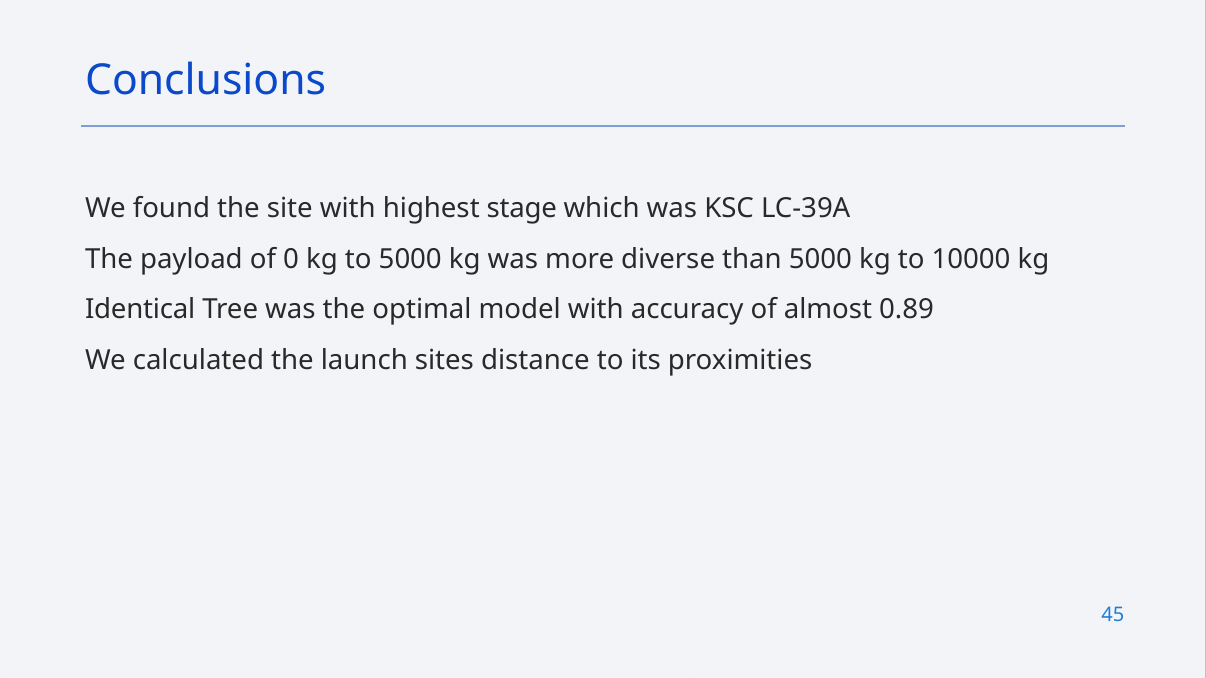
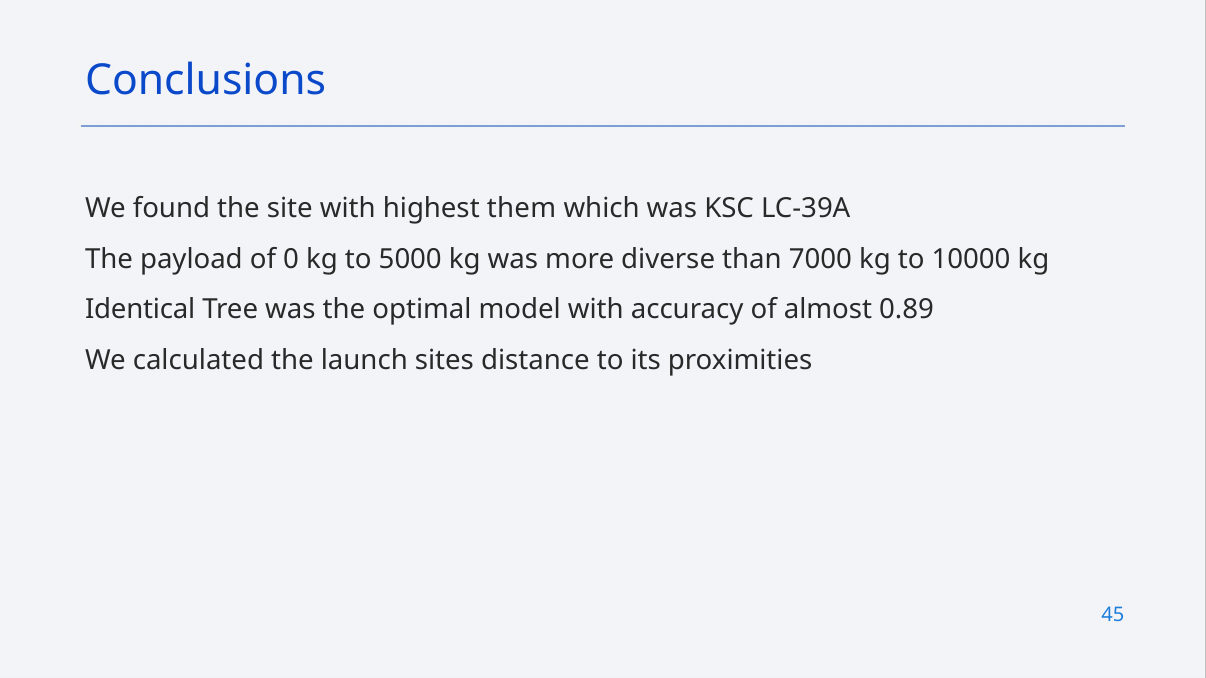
stage: stage -> them (522, 208)
than 5000: 5000 -> 7000 (820, 259)
